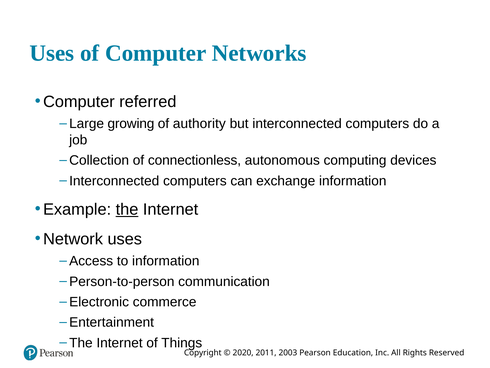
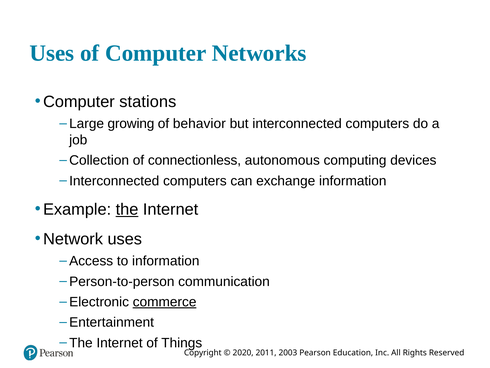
referred: referred -> stations (148, 102)
authority: authority -> behavior (199, 123)
commerce underline: none -> present (165, 302)
